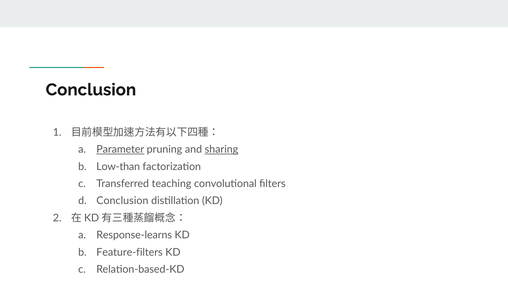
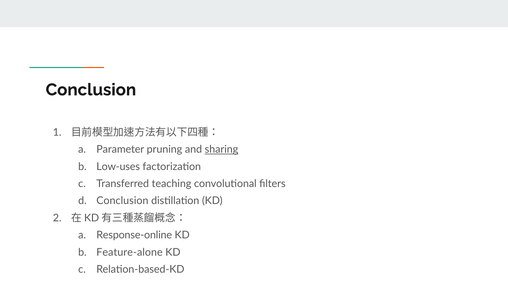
Parameter underline: present -> none (120, 149)
Low-than: Low-than -> Low-uses (118, 166)
Response-learns: Response-learns -> Response-online (134, 235)
Feature-filters: Feature-filters -> Feature-alone (130, 252)
